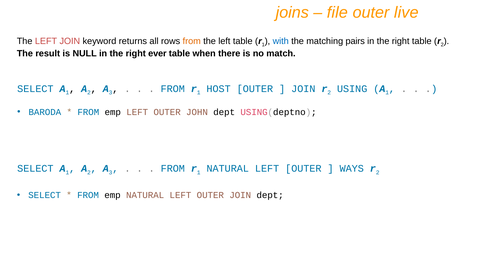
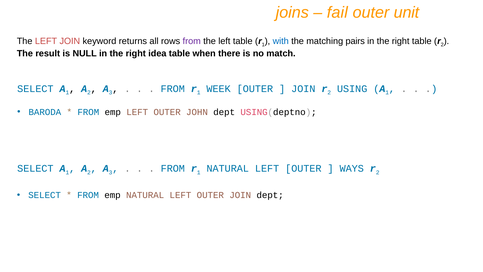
file: file -> fail (337, 13)
live: live -> unit (406, 13)
from colour: orange -> purple (192, 41)
ever: ever -> idea (157, 53)
HOST: HOST -> WEEK (219, 89)
